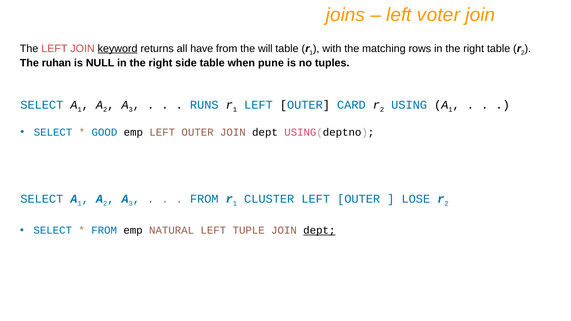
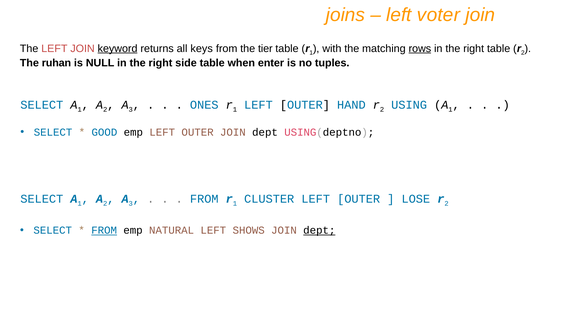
have: have -> keys (202, 49)
will: will -> tier (265, 49)
rows underline: none -> present (420, 49)
pune: pune -> enter (271, 63)
RUNS: RUNS -> ONES (204, 105)
CARD: CARD -> HAND (351, 105)
FROM underline: none -> present (104, 231)
TUPLE: TUPLE -> SHOWS (249, 231)
